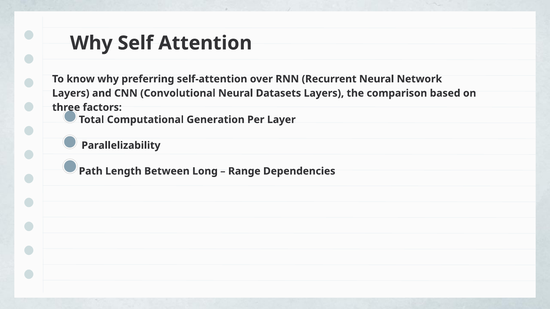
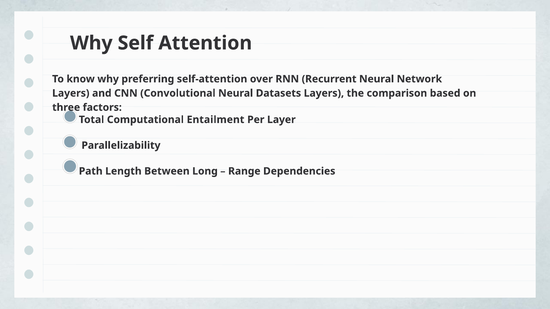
Generation: Generation -> Entailment (216, 120)
